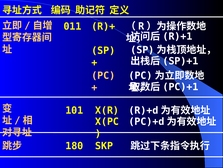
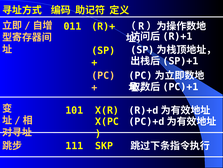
180: 180 -> 111 (74, 145)
